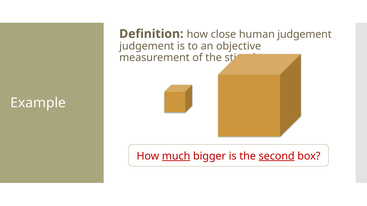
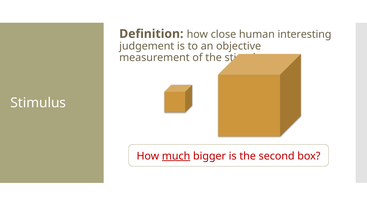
human judgement: judgement -> interesting (304, 34)
Example: Example -> Stimulus (38, 103)
second underline: present -> none (277, 156)
